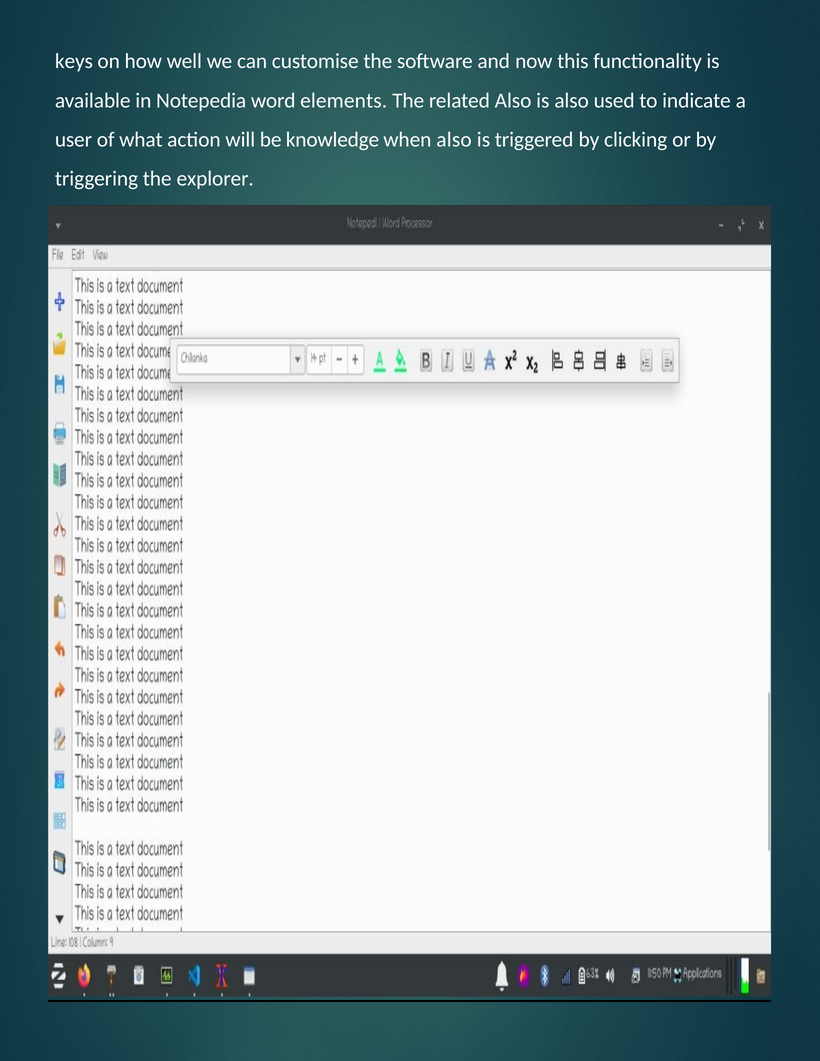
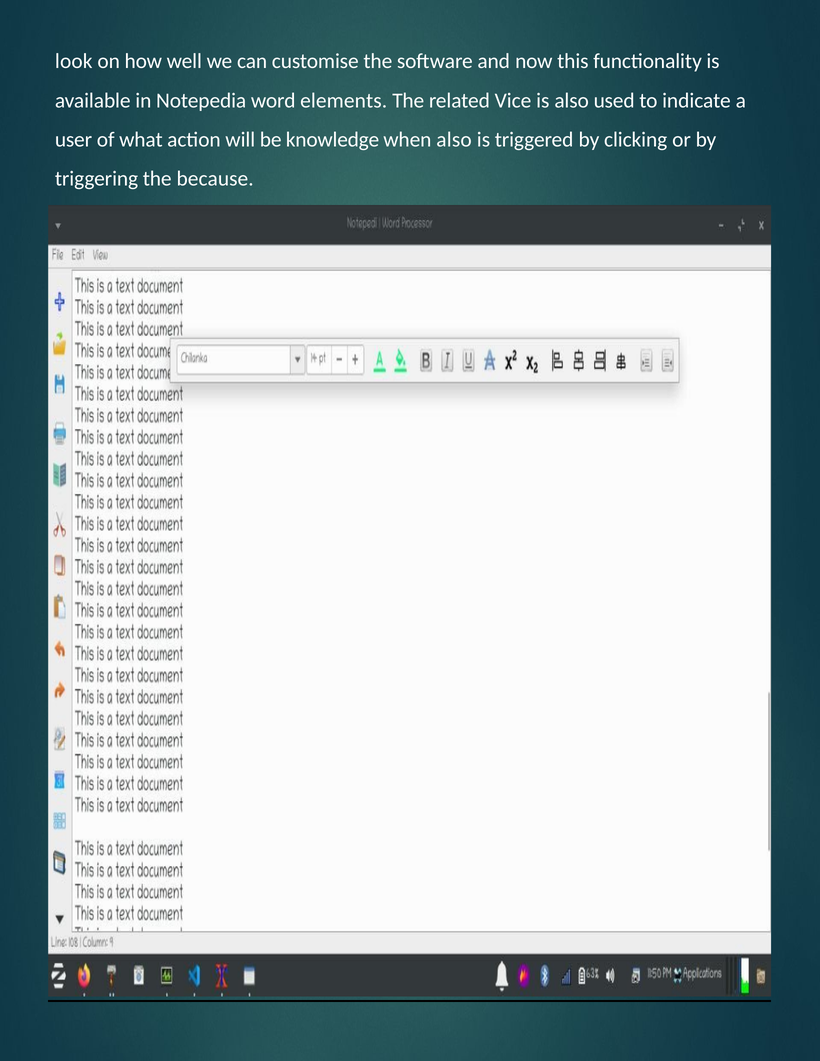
keys: keys -> look (74, 61)
related Also: Also -> Vice (513, 100)
explorer: explorer -> because (215, 179)
